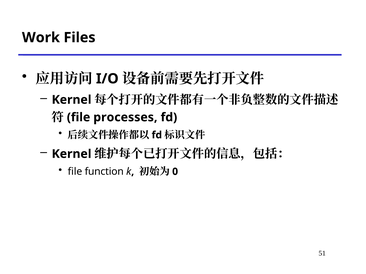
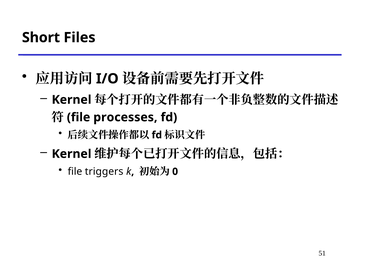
Work: Work -> Short (41, 38)
function: function -> triggers (104, 172)
